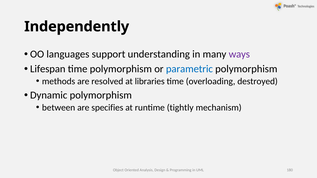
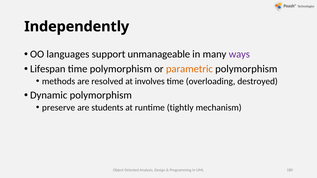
understanding: understanding -> unmanageable (159, 54)
parametric colour: blue -> orange (189, 69)
libraries: libraries -> involves (150, 81)
between: between -> preserve (59, 108)
specifies: specifies -> students (107, 108)
